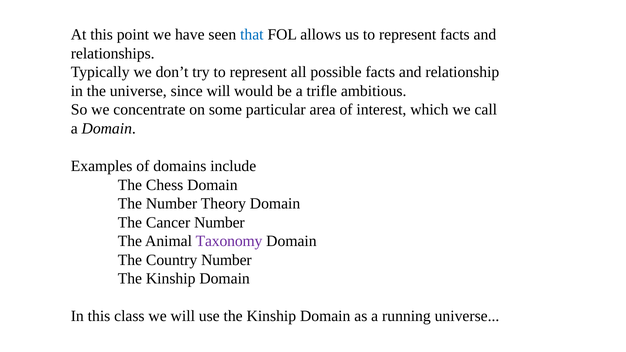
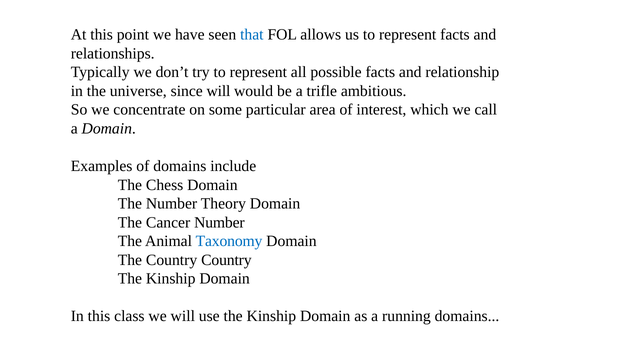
Taxonomy colour: purple -> blue (229, 241)
Country Number: Number -> Country (226, 260)
running universe: universe -> domains (467, 316)
